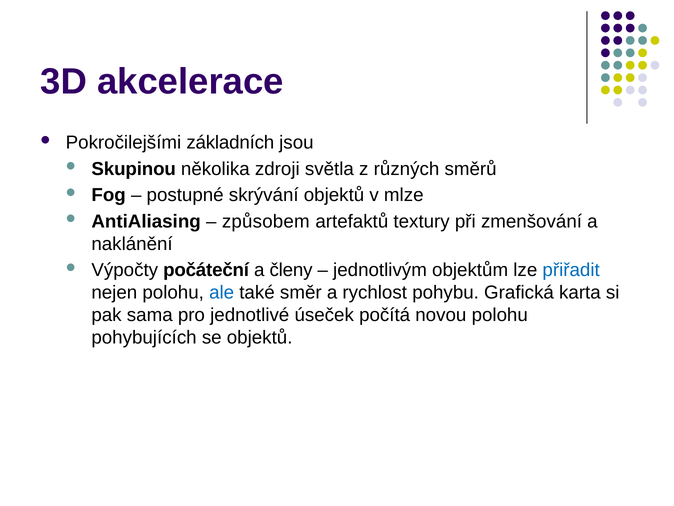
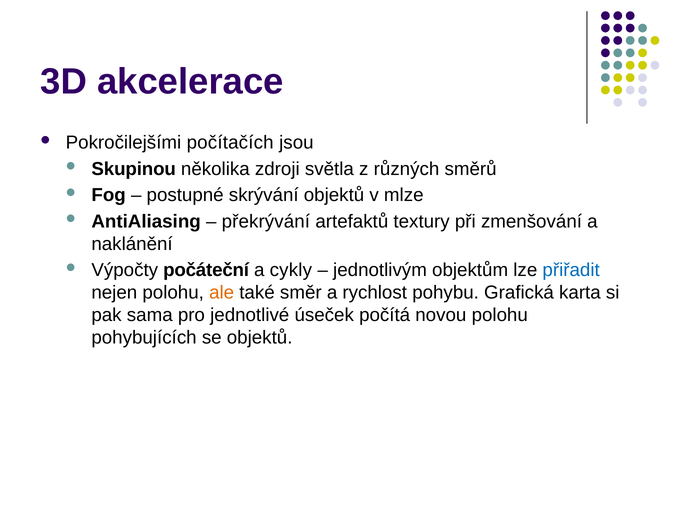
základních: základních -> počítačích (230, 143)
způsobem: způsobem -> překrývání (266, 221)
členy: členy -> cykly (291, 270)
ale colour: blue -> orange (222, 292)
